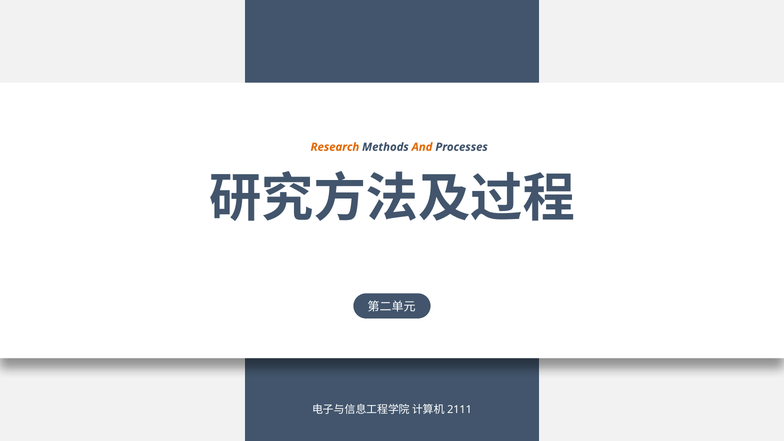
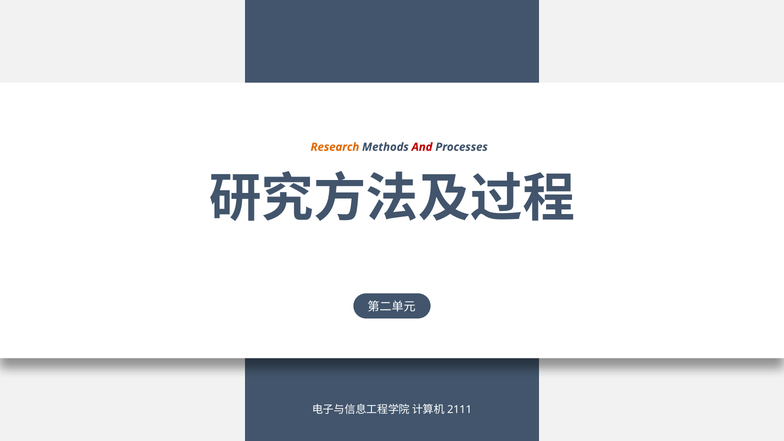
And colour: orange -> red (422, 147)
